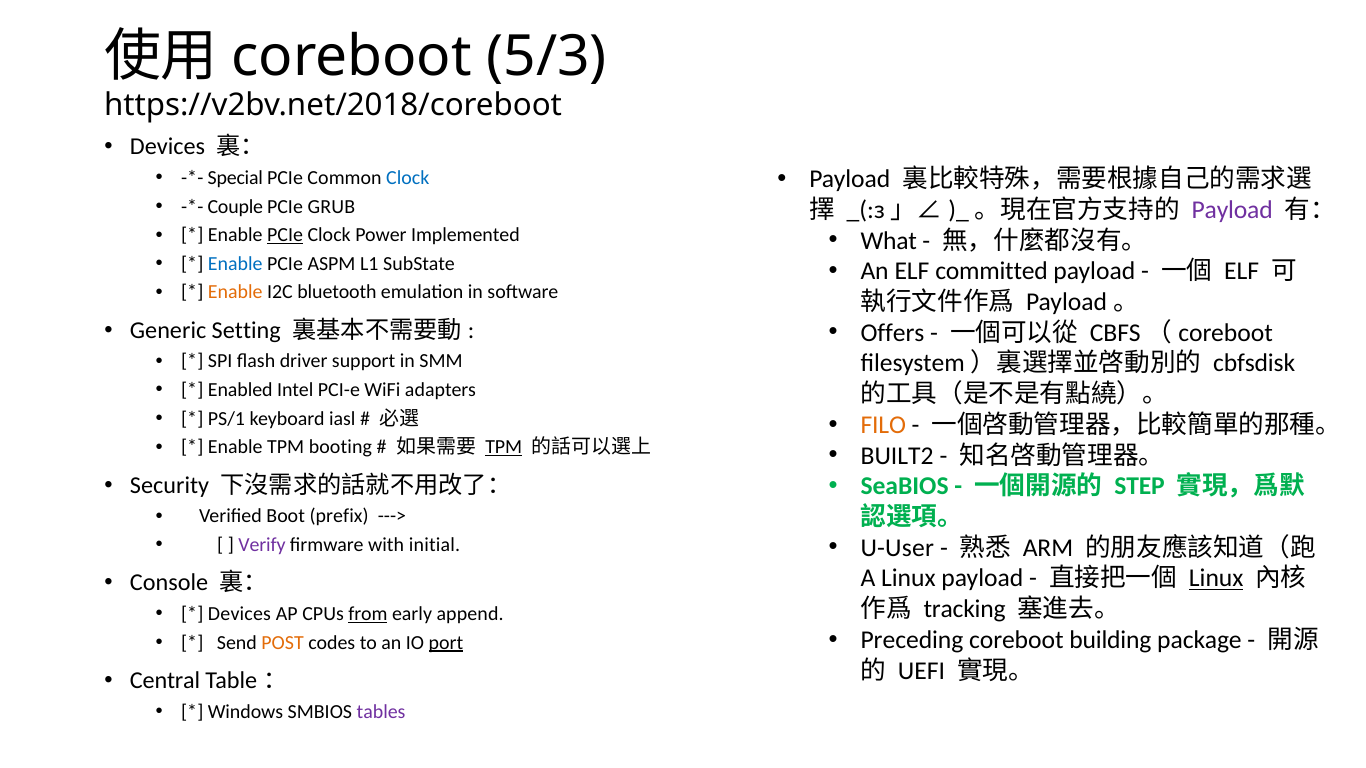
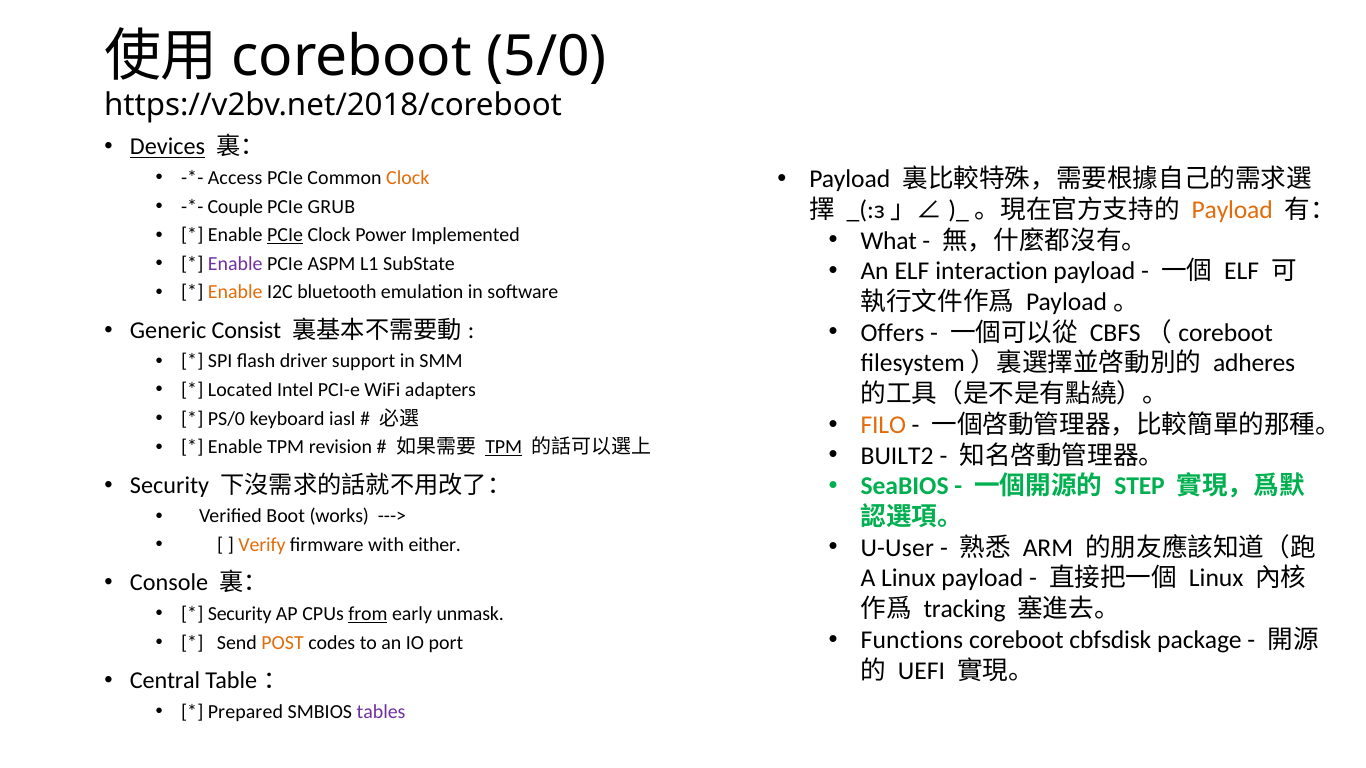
5/3: 5/3 -> 5/0 (547, 57)
Devices underline: none -> present (168, 147)
Special: Special -> Access (235, 178)
Clock colour: blue -> orange (408, 178)
Payload colour: purple -> orange (1232, 210)
Enable colour: blue -> purple (235, 264)
committed: committed -> interaction (992, 271)
Setting: Setting -> Consist (246, 331)
cbfsdisk: cbfsdisk -> adheres (1254, 364)
Enabled: Enabled -> Located (240, 390)
PS/1: PS/1 -> PS/0 (226, 419)
booting: booting -> revision (340, 447)
prefix: prefix -> works (339, 516)
Verify colour: purple -> orange (262, 545)
initial: initial -> either (435, 545)
Linux underline: present -> none (1216, 579)
Devices: Devices -> Security (240, 614)
append: append -> unmask (470, 614)
Preceding: Preceding -> Functions (912, 640)
building: building -> cbfsdisk (1110, 640)
port underline: present -> none (446, 643)
Windows: Windows -> Prepared (245, 712)
